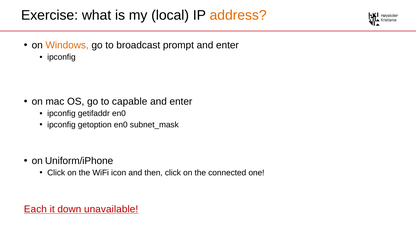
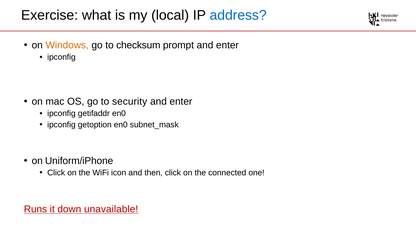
address colour: orange -> blue (238, 15)
broadcast: broadcast -> checksum (138, 45)
capable: capable -> security (130, 102)
Each: Each -> Runs (35, 209)
